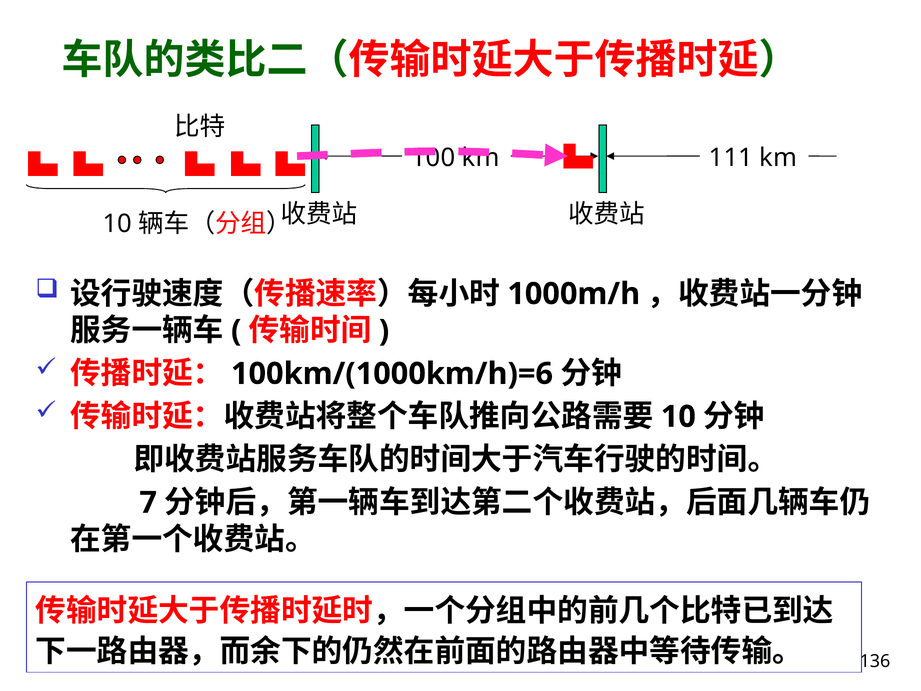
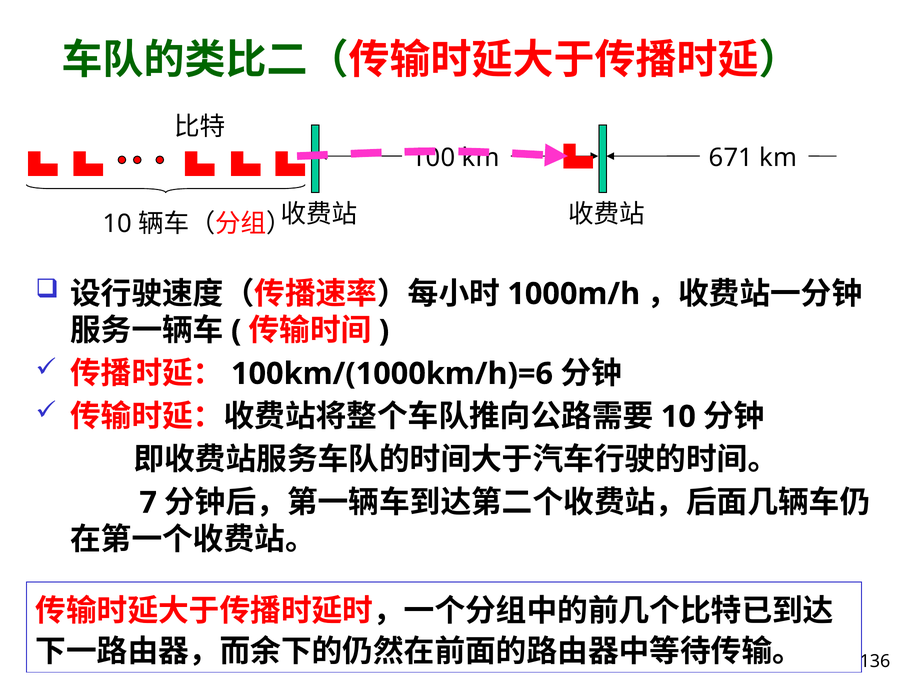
111: 111 -> 671 (731, 158)
